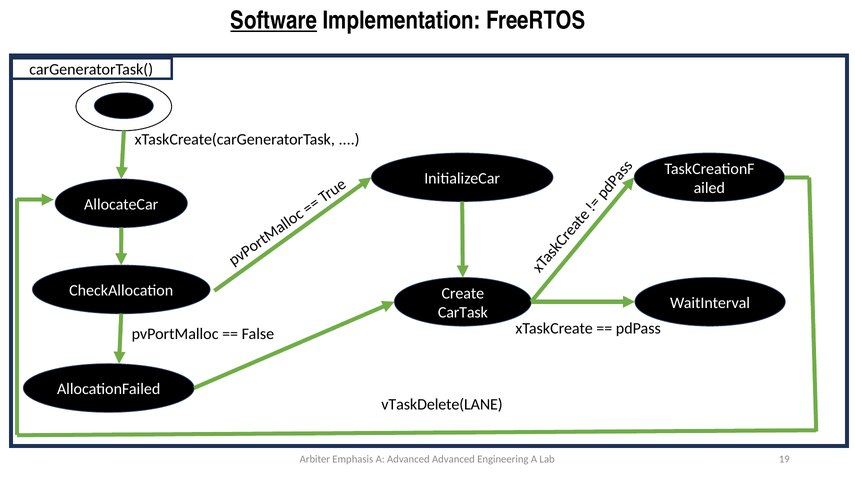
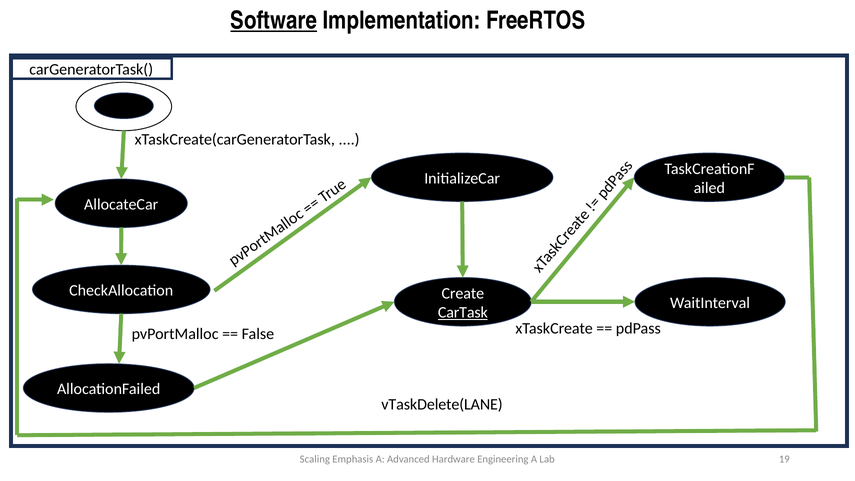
CarTask underline: none -> present (463, 312)
Arbiter: Arbiter -> Scaling (315, 459)
Advanced Advanced: Advanced -> Hardware (453, 459)
